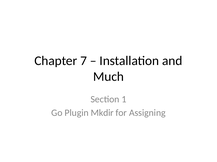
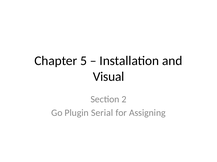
7: 7 -> 5 (84, 61)
Much: Much -> Visual (109, 77)
1: 1 -> 2 (124, 100)
Mkdir: Mkdir -> Serial (102, 113)
